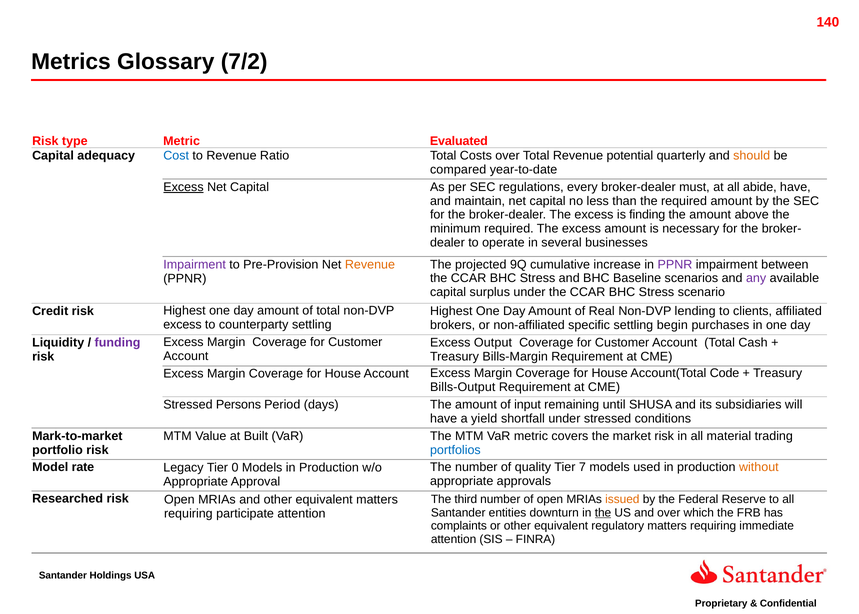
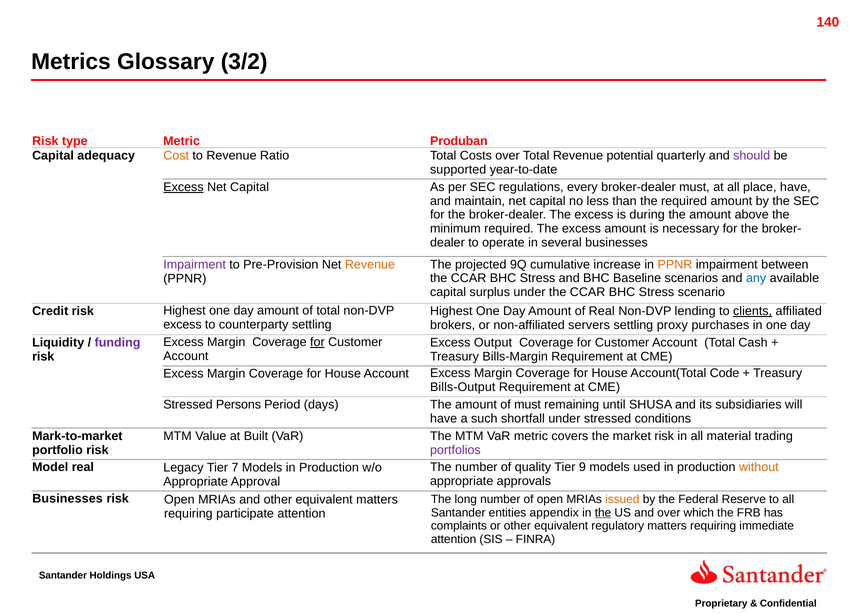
7/2: 7/2 -> 3/2 (244, 62)
Evaluated: Evaluated -> Produban (459, 141)
Cost colour: blue -> orange (176, 156)
should colour: orange -> purple (752, 155)
compared: compared -> supported (458, 169)
abide: abide -> place (760, 187)
finding: finding -> during (647, 215)
PPNR colour: purple -> orange (675, 264)
any colour: purple -> blue (756, 278)
clients underline: none -> present (753, 311)
specific: specific -> servers (589, 325)
begin: begin -> proxy (672, 325)
for underline: none -> present (317, 342)
of input: input -> must (528, 404)
yield: yield -> such (484, 418)
portfolios colour: blue -> purple (455, 449)
Model rate: rate -> real (83, 467)
0: 0 -> 7 (235, 467)
7: 7 -> 9 (582, 467)
Researched: Researched -> Businesses (68, 498)
third: third -> long (466, 499)
downturn: downturn -> appendix (554, 512)
